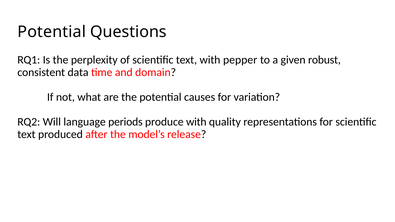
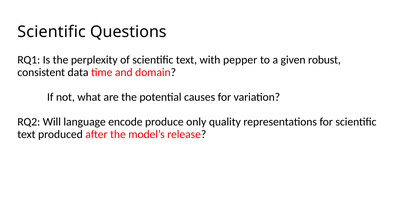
Potential: Potential -> Scientific (52, 32)
periods: periods -> encode (125, 122)
produce with: with -> only (196, 122)
